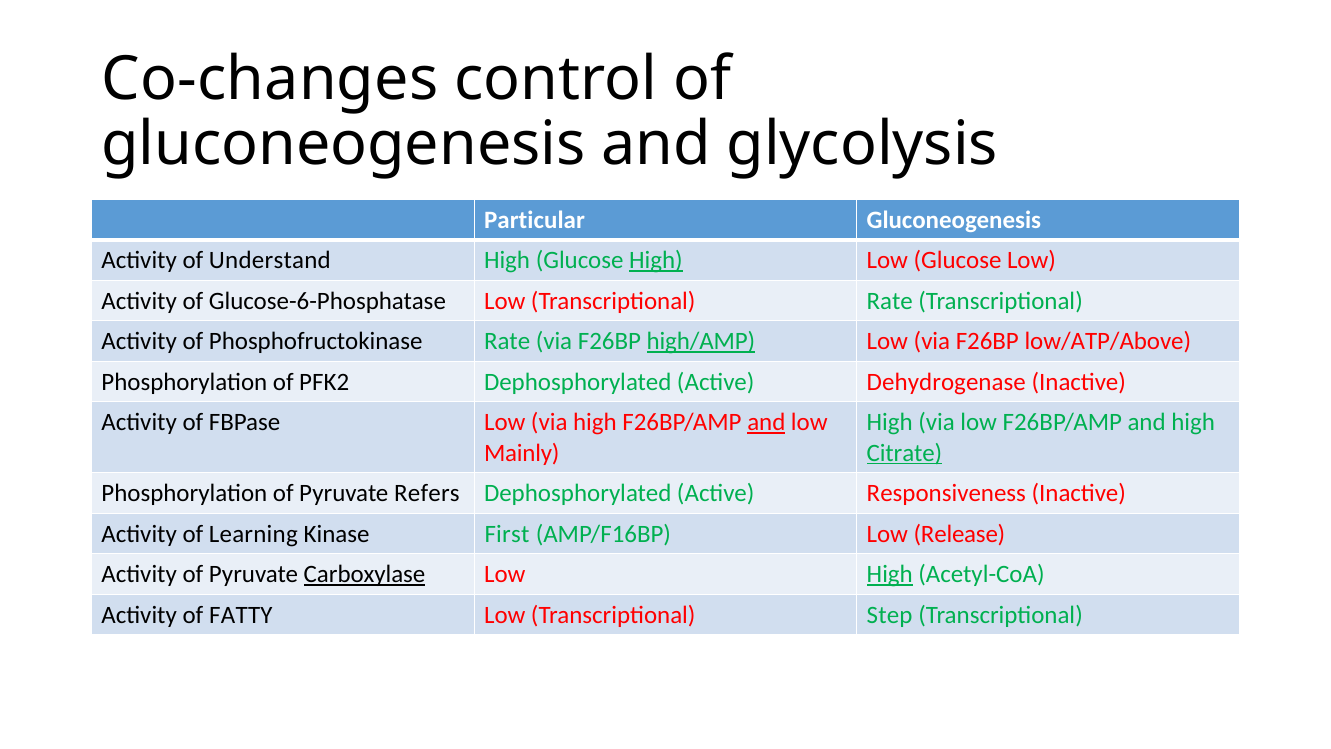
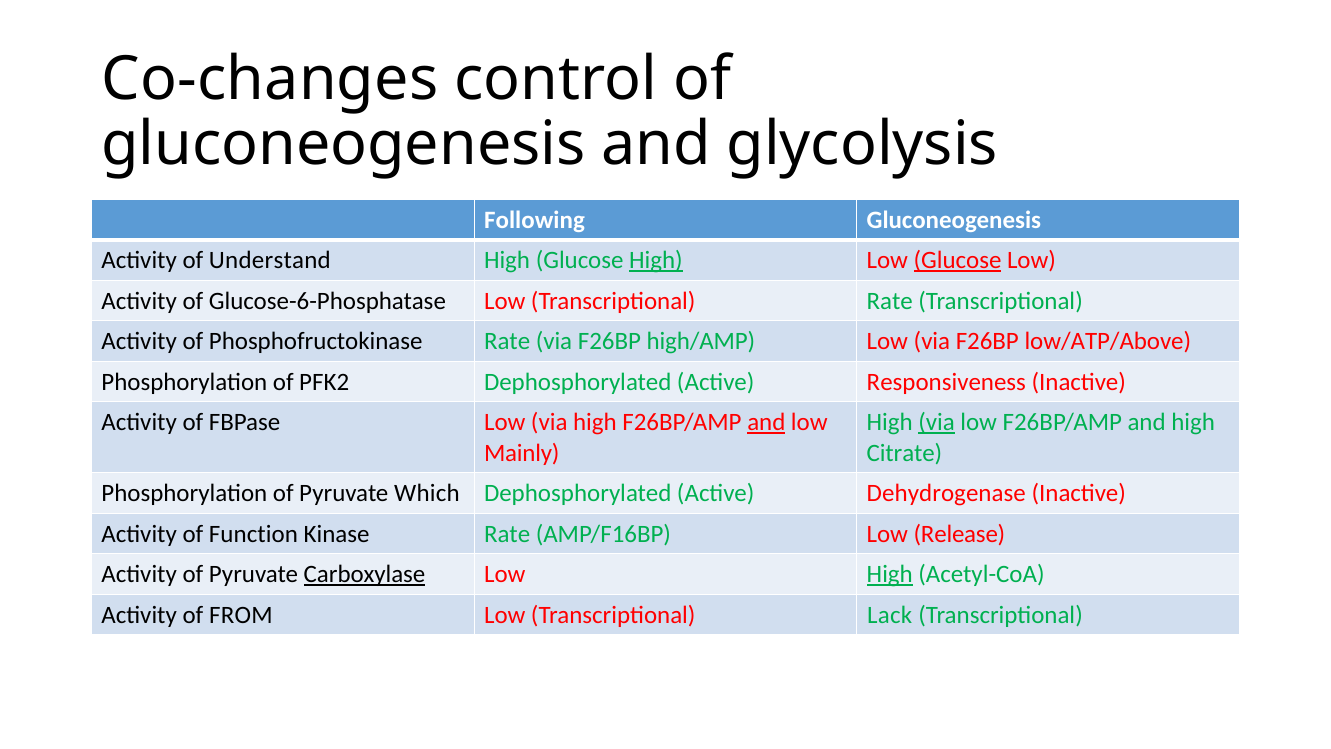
Particular: Particular -> Following (535, 220)
Glucose underline: none -> present (958, 260)
high/AMP underline: present -> none (701, 341)
Dehydrogenase: Dehydrogenase -> Responsiveness (946, 382)
via underline: none -> present (937, 422)
Citrate underline: present -> none (904, 453)
Refers: Refers -> Which (427, 493)
Responsiveness: Responsiveness -> Dehydrogenase (946, 493)
Learning: Learning -> Function (253, 534)
Kinase First: First -> Rate (507, 534)
FATTY: FATTY -> FROM (241, 615)
Step: Step -> Lack (890, 615)
